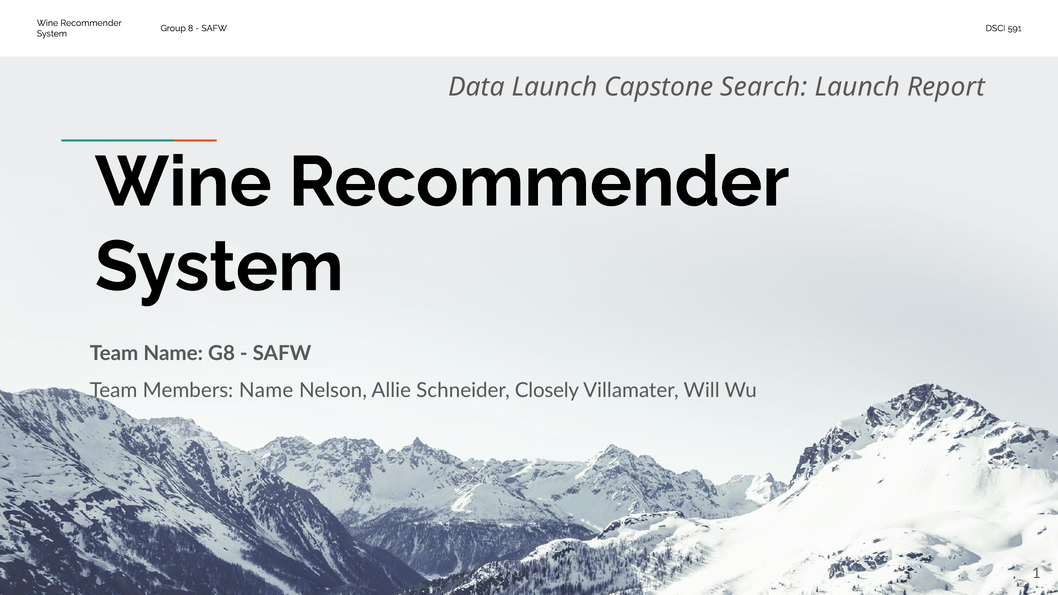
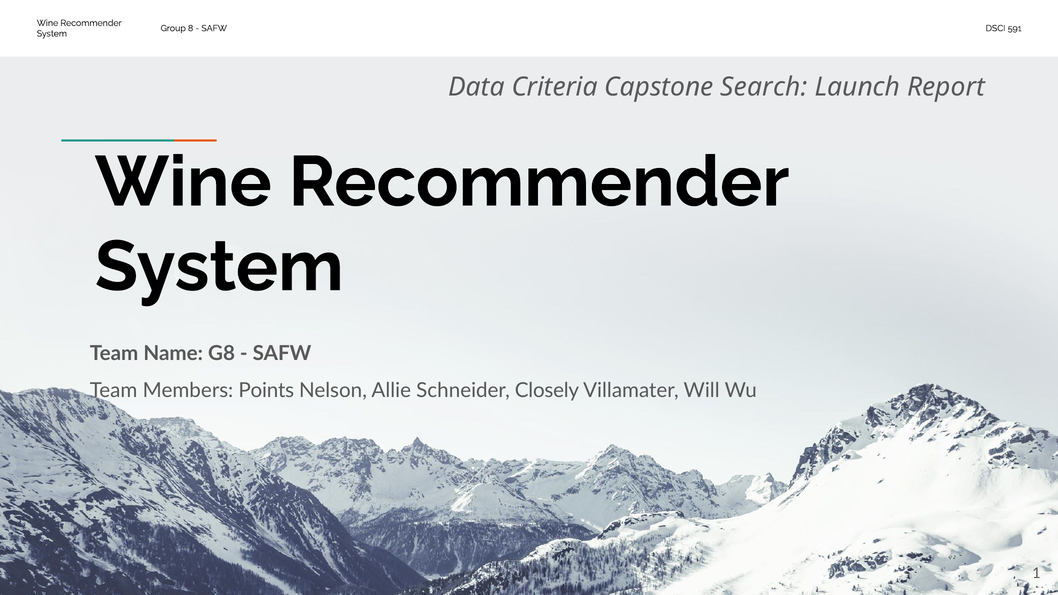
Data Launch: Launch -> Criteria (555, 87)
Members Name: Name -> Points (266, 391)
